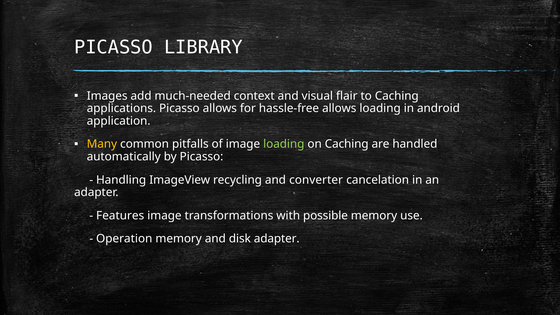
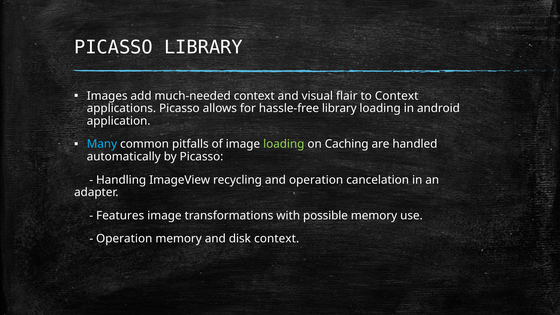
to Caching: Caching -> Context (397, 96)
hassle-free allows: allows -> library (339, 108)
Many colour: yellow -> light blue (102, 144)
and converter: converter -> operation (316, 180)
disk adapter: adapter -> context (277, 239)
